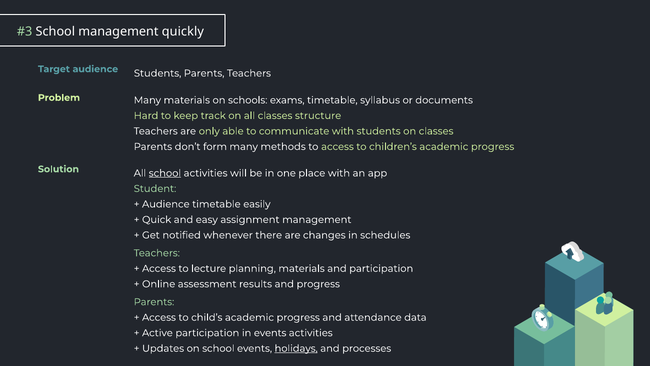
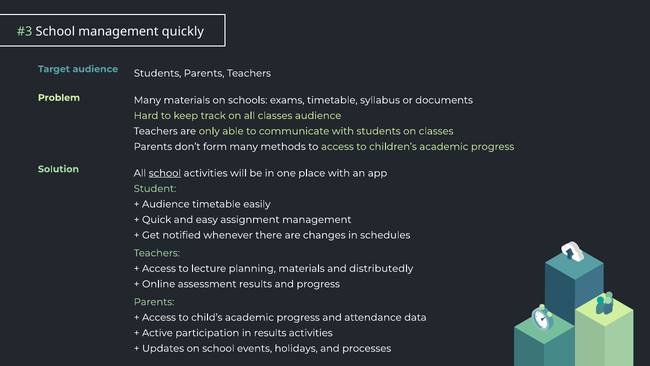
classes structure: structure -> audience (318, 116)
and participation: participation -> distributedly (381, 268)
in events: events -> results (270, 333)
holidays underline: present -> none (296, 348)
